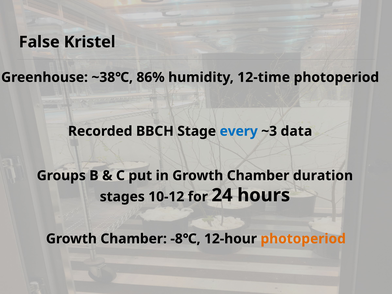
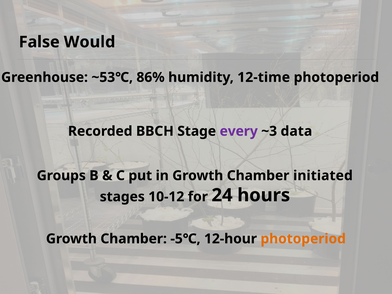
Kristel: Kristel -> Would (90, 42)
~38℃: ~38℃ -> ~53℃ (112, 77)
every colour: blue -> purple (239, 131)
duration: duration -> initiated (323, 176)
-8℃: -8℃ -> -5℃ (185, 239)
